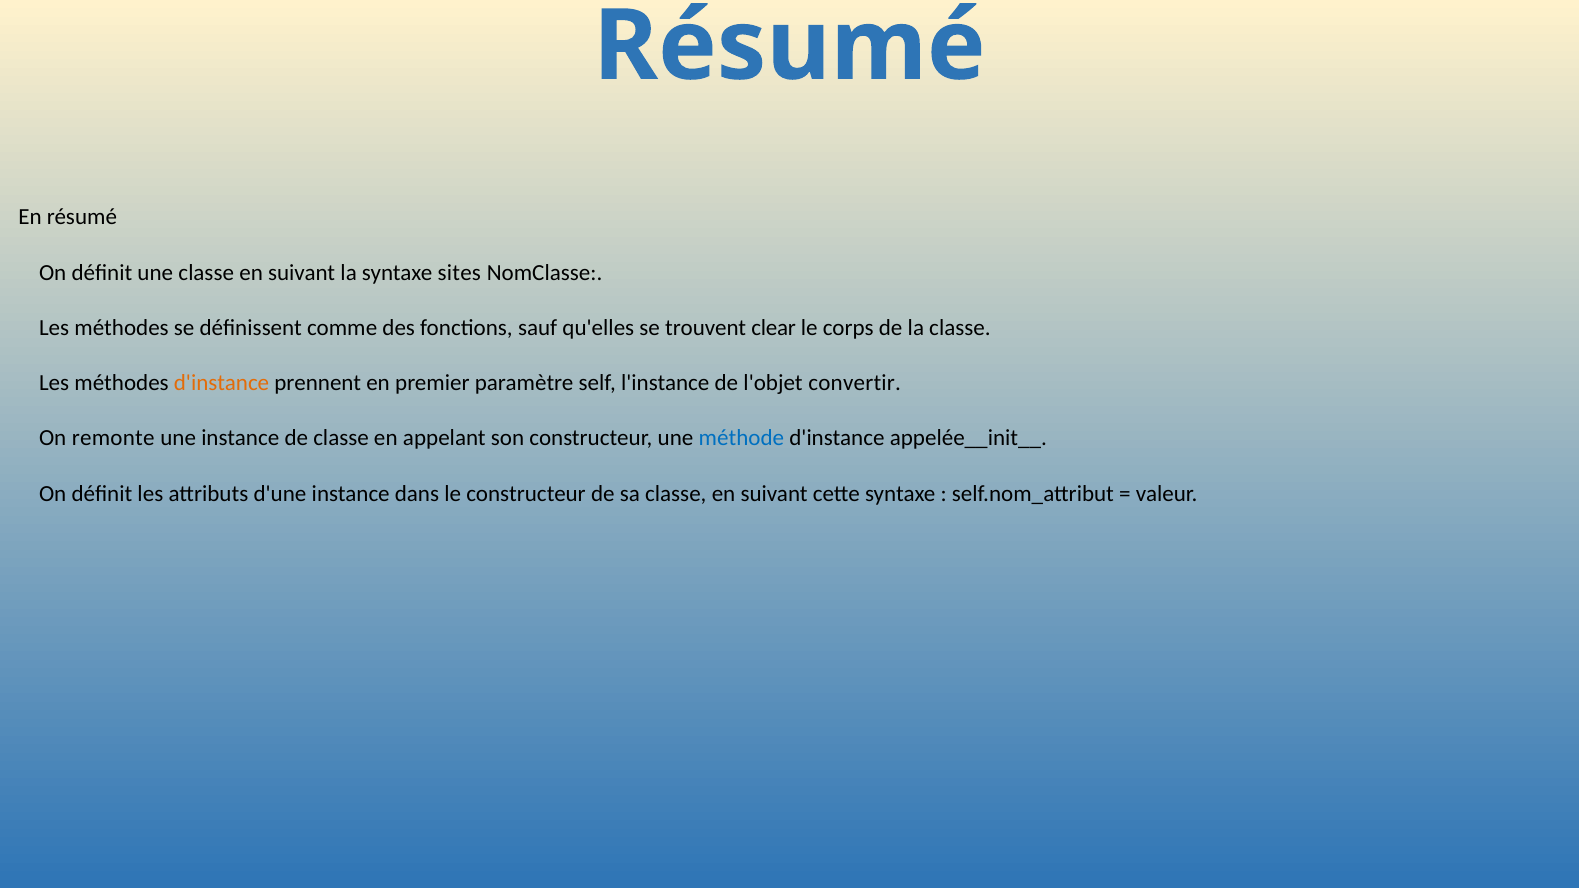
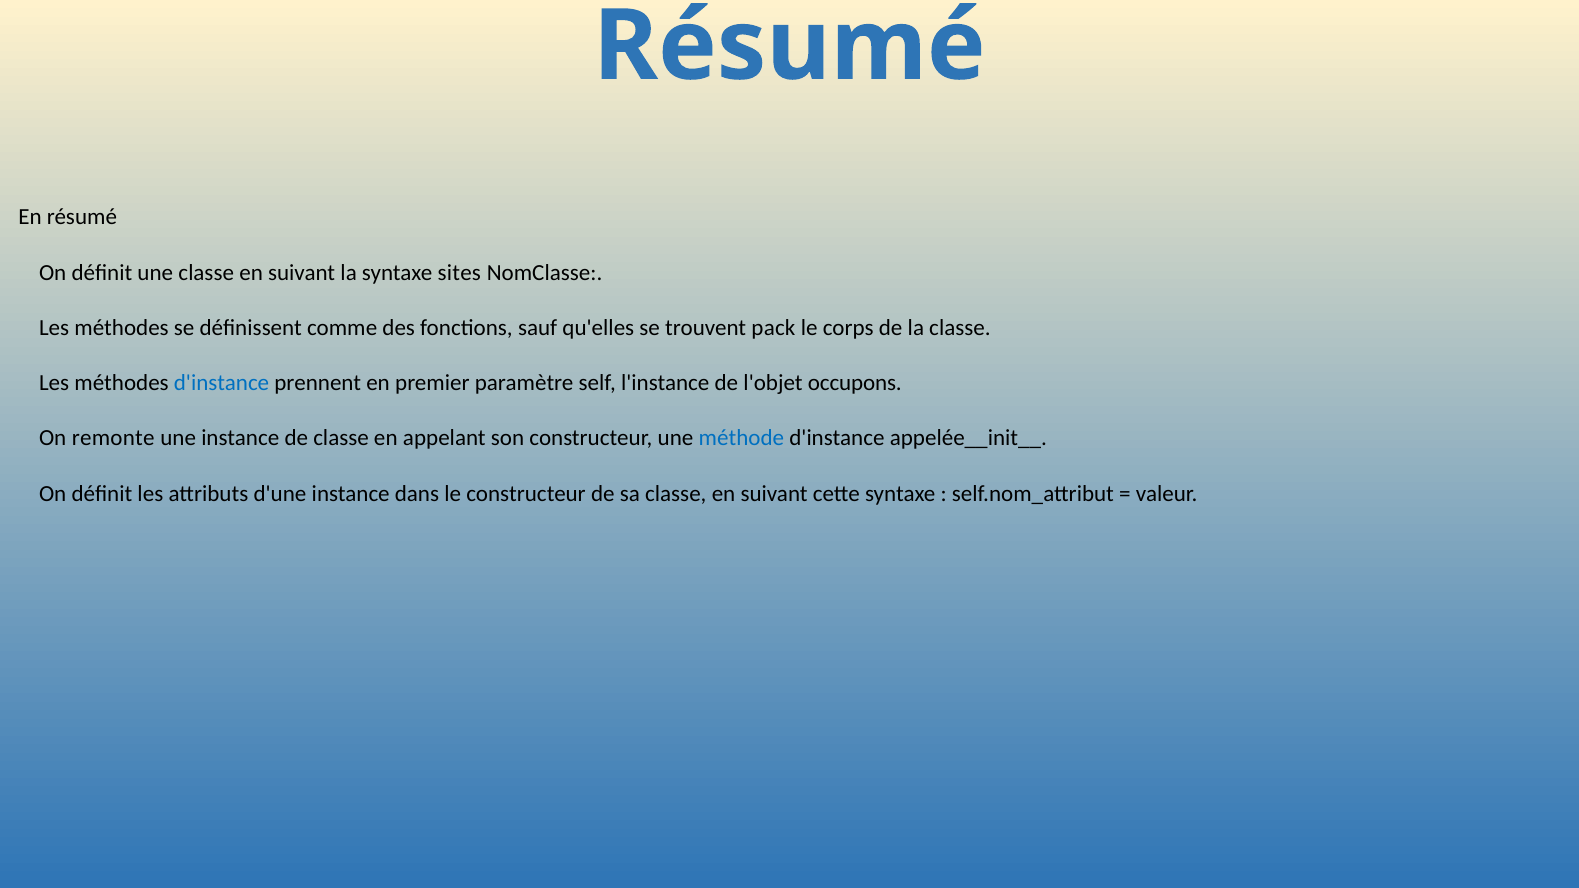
clear: clear -> pack (773, 328)
d'instance colour: orange -> blue (222, 383)
convertir: convertir -> occupons (855, 383)
